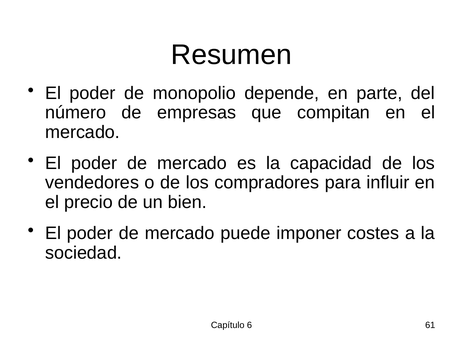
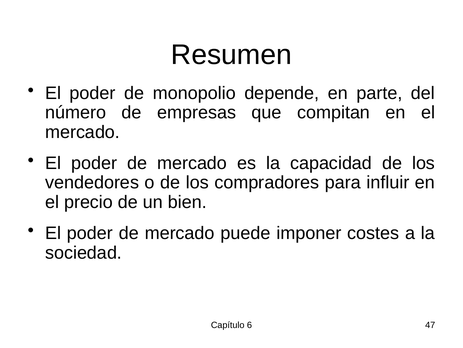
61: 61 -> 47 (430, 325)
